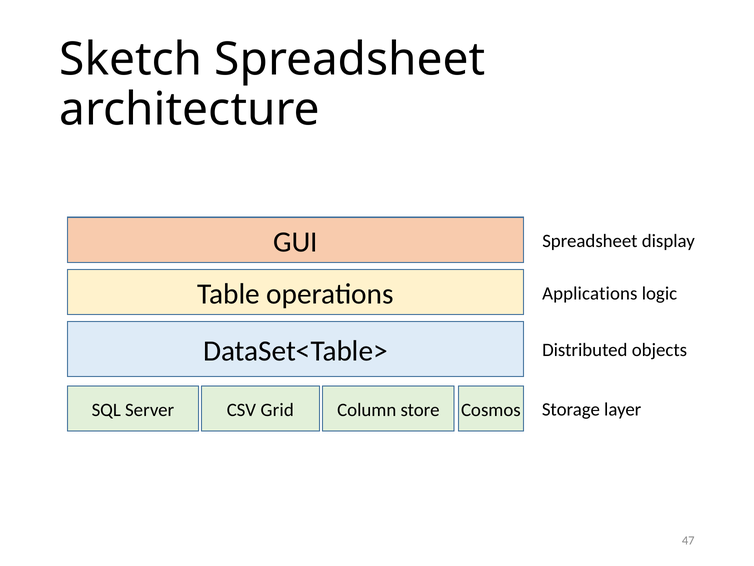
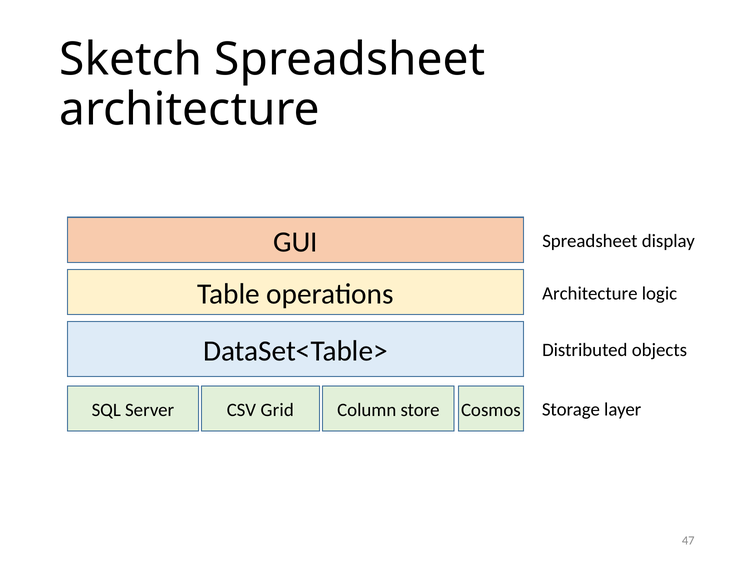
Applications: Applications -> Architecture (590, 293)
